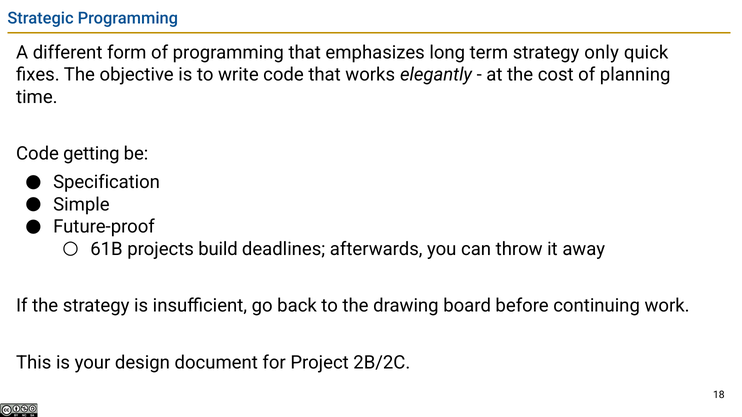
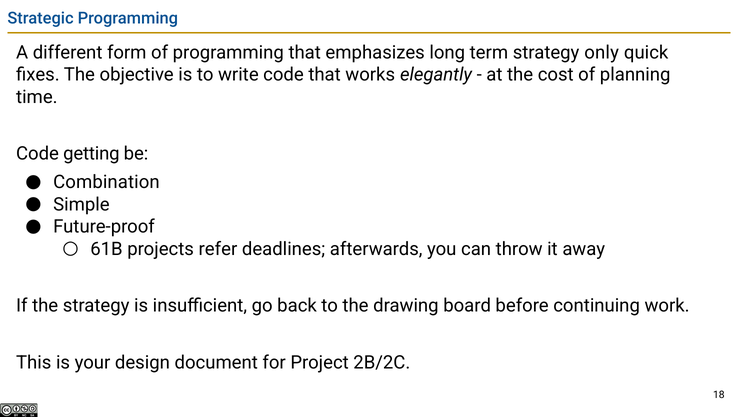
Specification: Specification -> Combination (106, 182)
build: build -> refer (218, 249)
